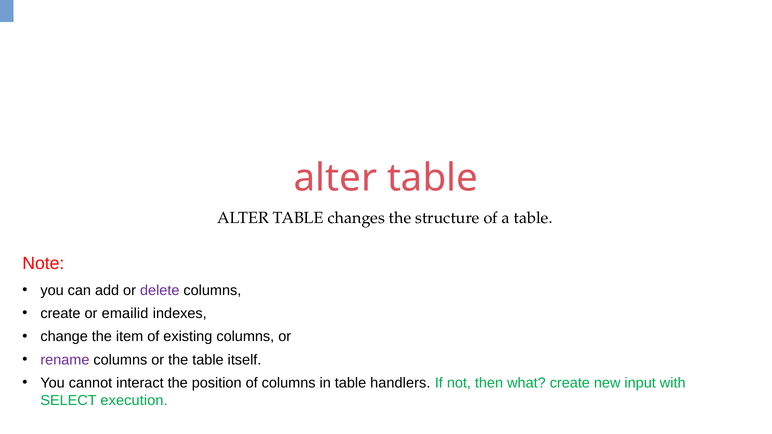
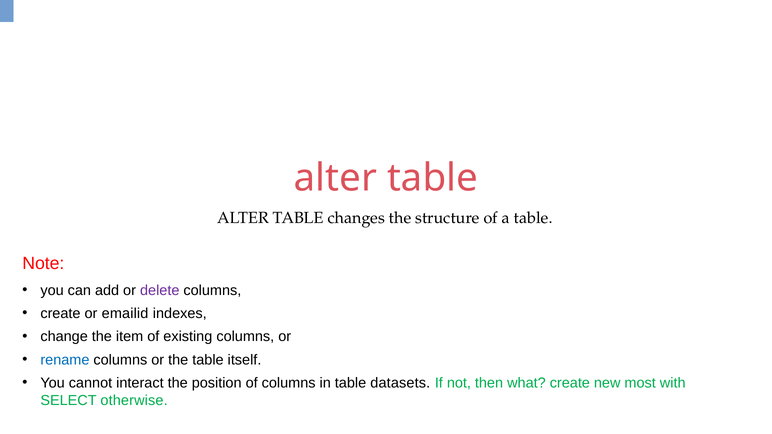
rename colour: purple -> blue (65, 360)
handlers: handlers -> datasets (400, 383)
input: input -> most (640, 383)
execution: execution -> otherwise (134, 401)
